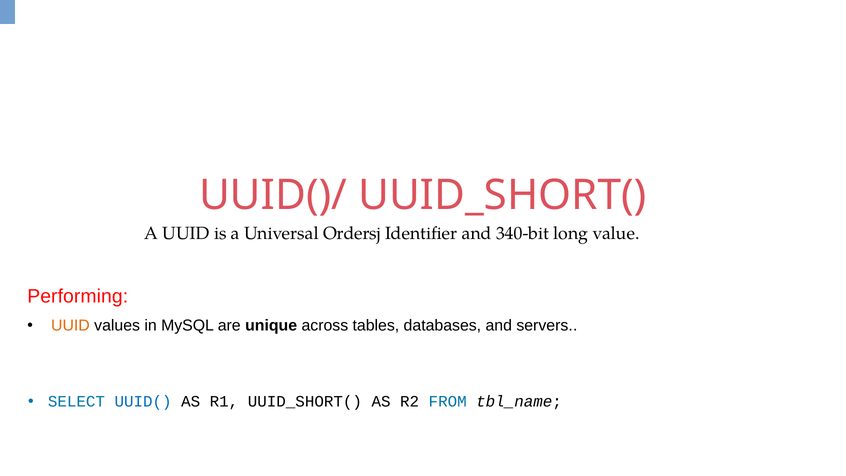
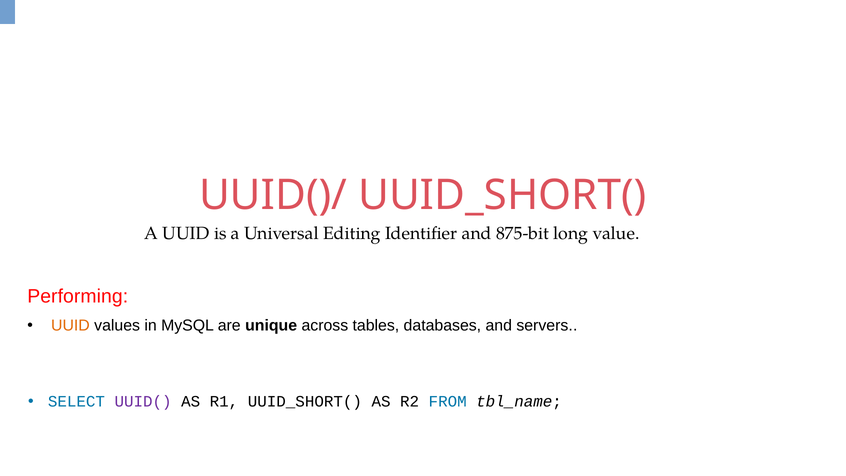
Ordersj: Ordersj -> Editing (352, 233)
340-bit: 340-bit -> 875-bit (523, 233)
UUID( colour: blue -> purple (143, 402)
